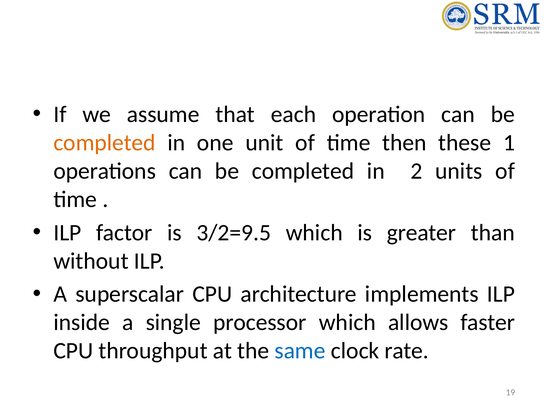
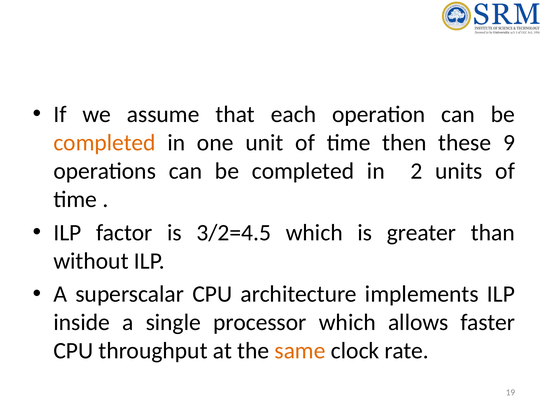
1: 1 -> 9 (509, 143)
3/2=9.5: 3/2=9.5 -> 3/2=4.5 (234, 233)
same colour: blue -> orange (300, 351)
